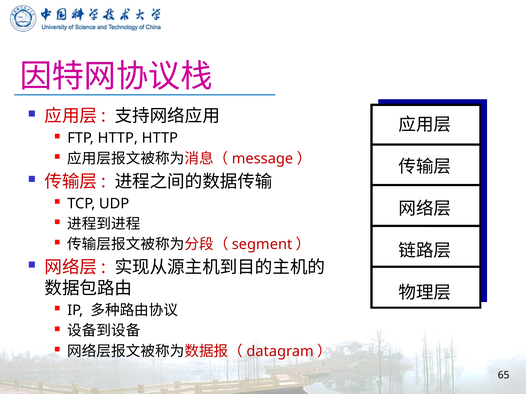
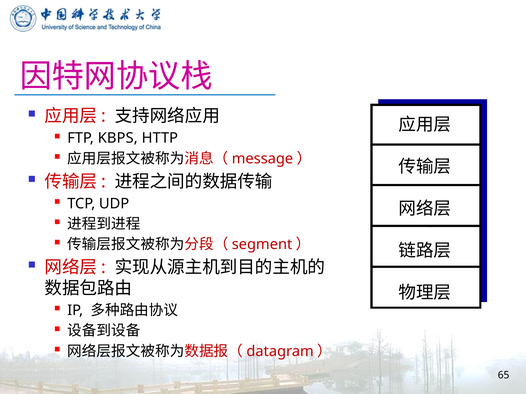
FTP HTTP: HTTP -> KBPS (118, 138)
